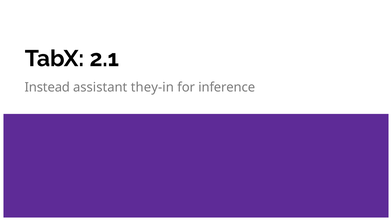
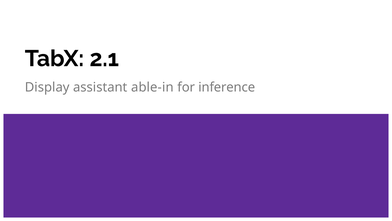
Instead: Instead -> Display (47, 87)
they-in: they-in -> able-in (152, 87)
